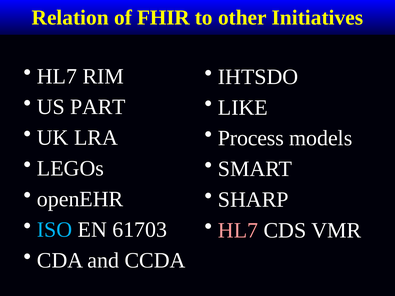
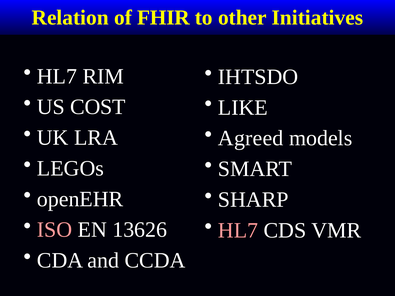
PART: PART -> COST (98, 107)
Process: Process -> Agreed (251, 138)
ISO colour: light blue -> pink (55, 230)
61703: 61703 -> 13626 (140, 230)
